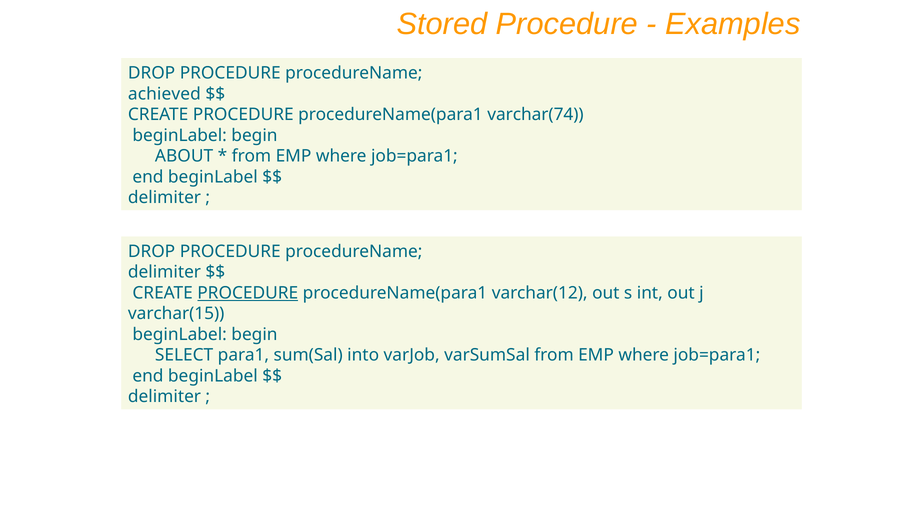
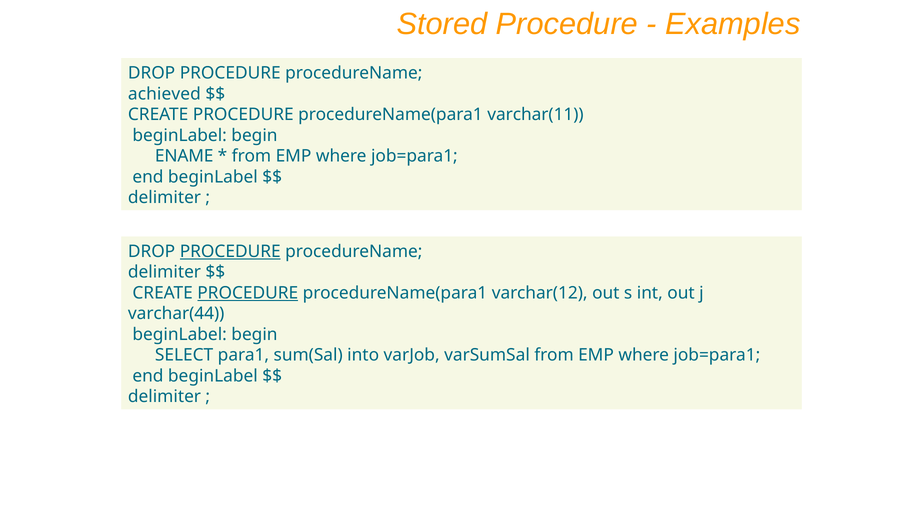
varchar(74: varchar(74 -> varchar(11 (535, 115)
ABOUT: ABOUT -> ENAME (184, 156)
PROCEDURE underline: none -> present (230, 251)
varchar(15: varchar(15 -> varchar(44 (176, 314)
